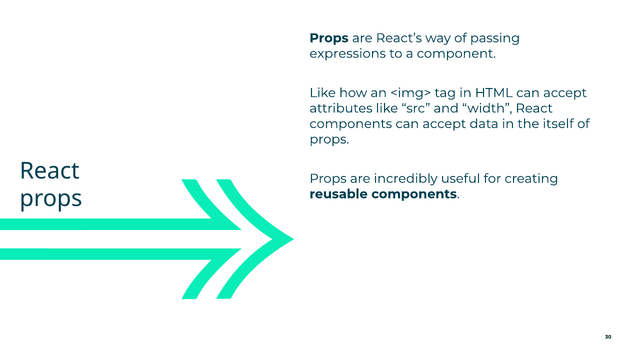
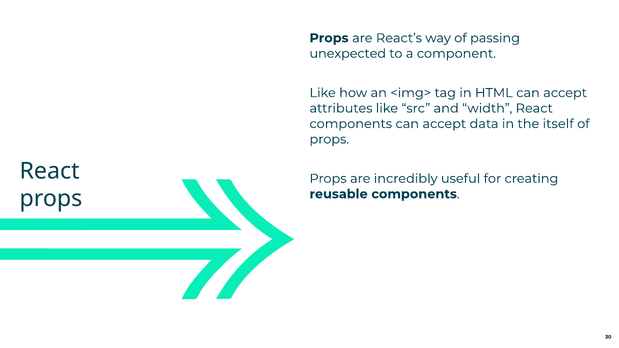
expressions: expressions -> unexpected (348, 54)
